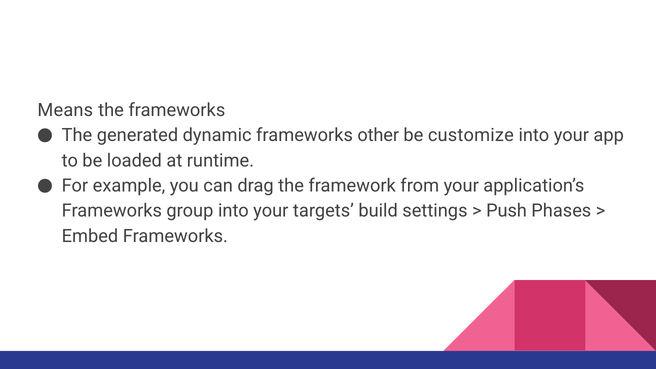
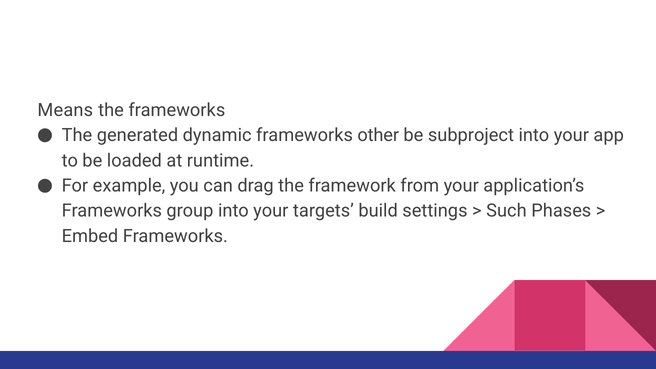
customize: customize -> subproject (471, 135)
Push: Push -> Such (506, 211)
